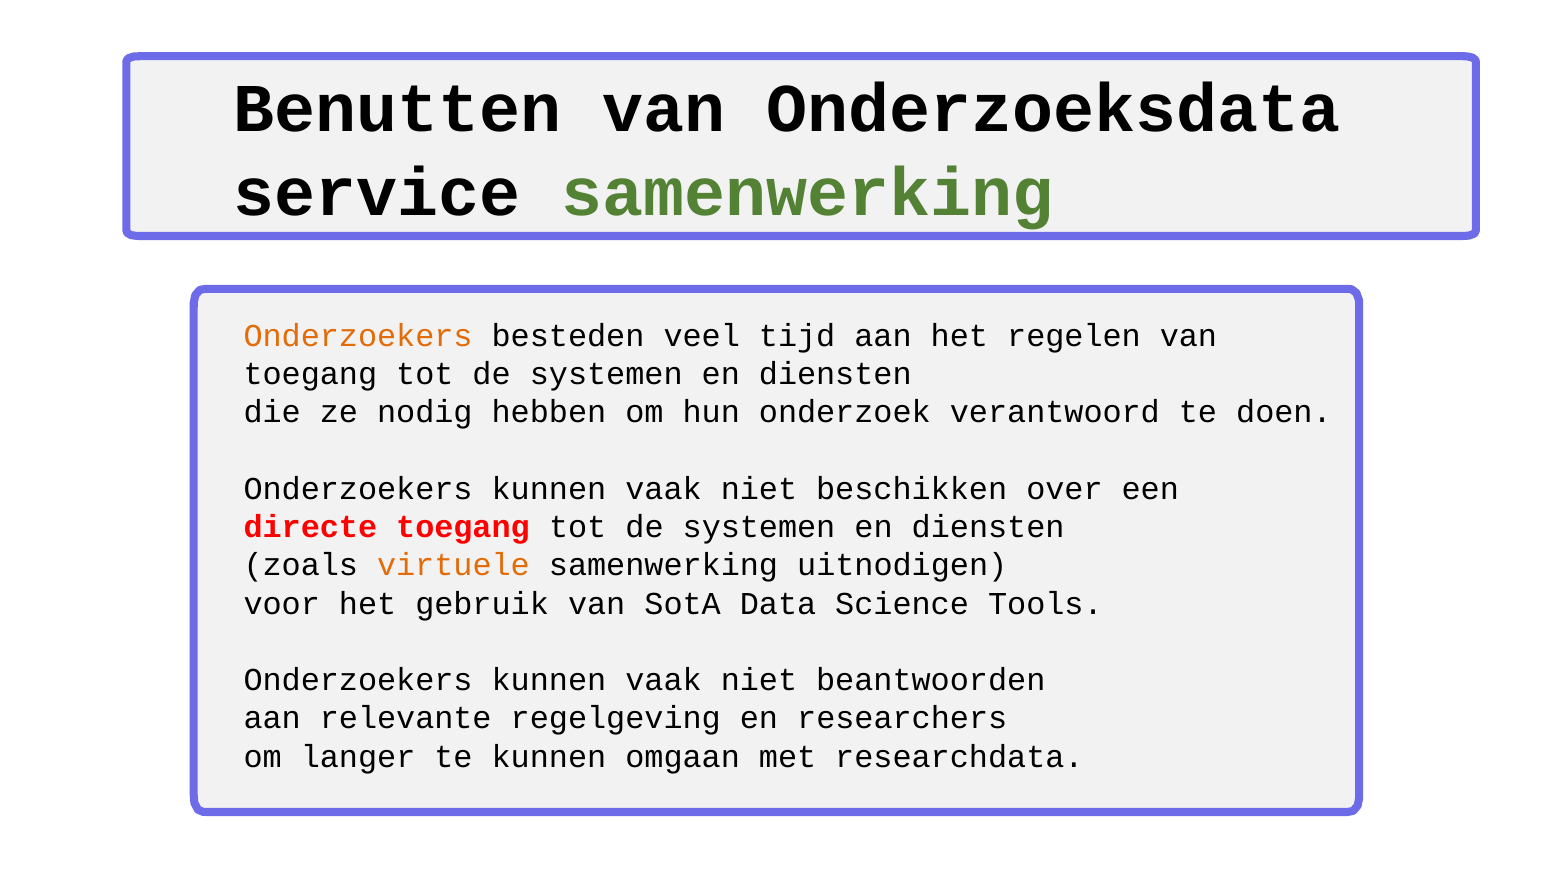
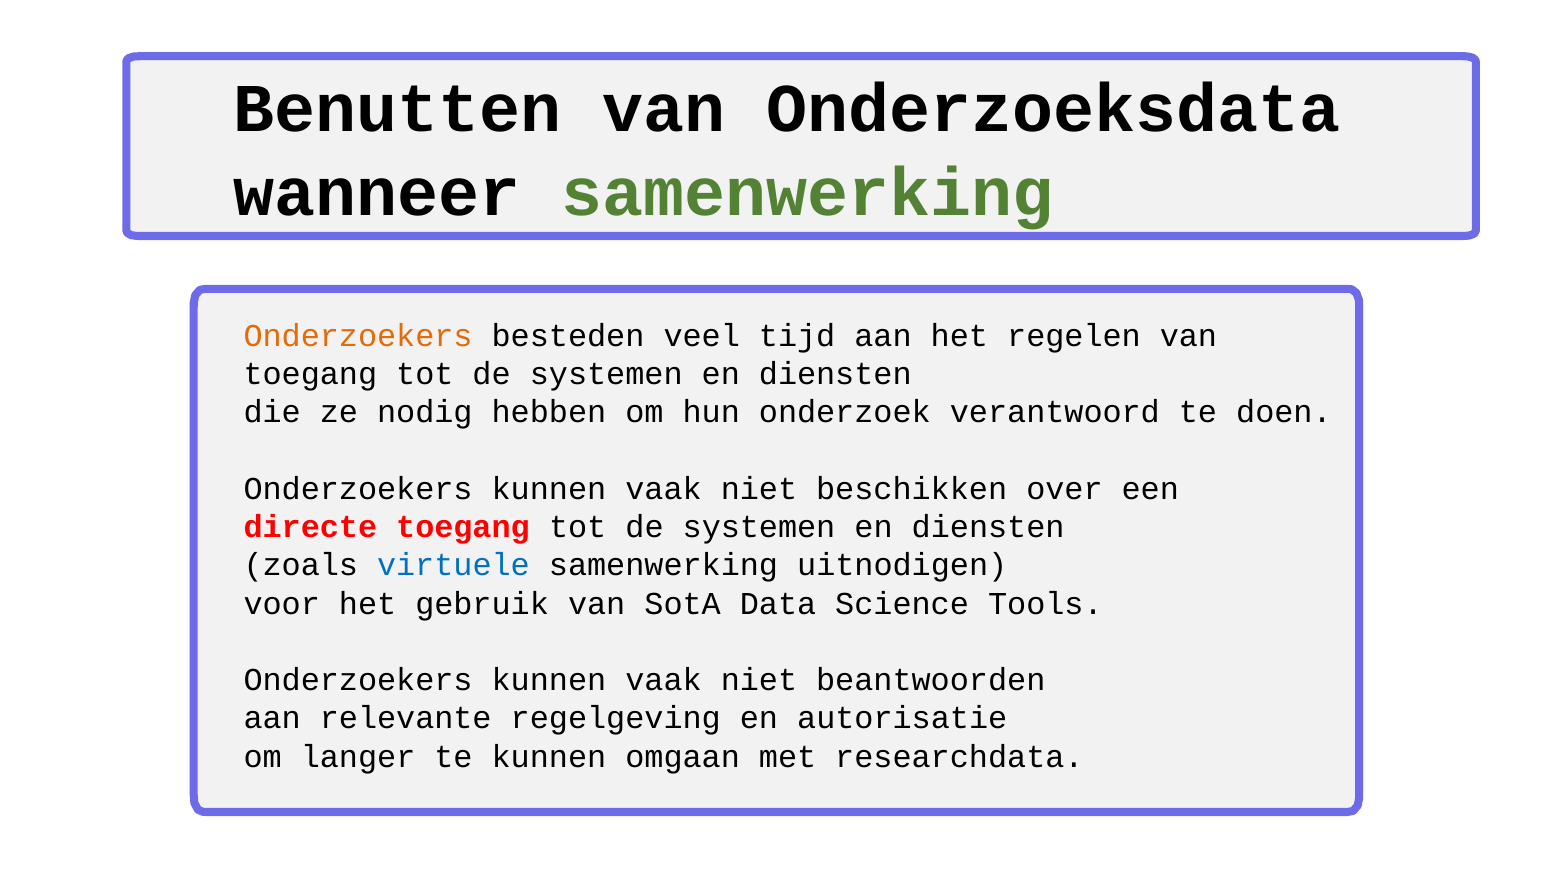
service: service -> wanneer (377, 192)
virtuele colour: orange -> blue (453, 565)
researchers: researchers -> autorisatie (902, 718)
